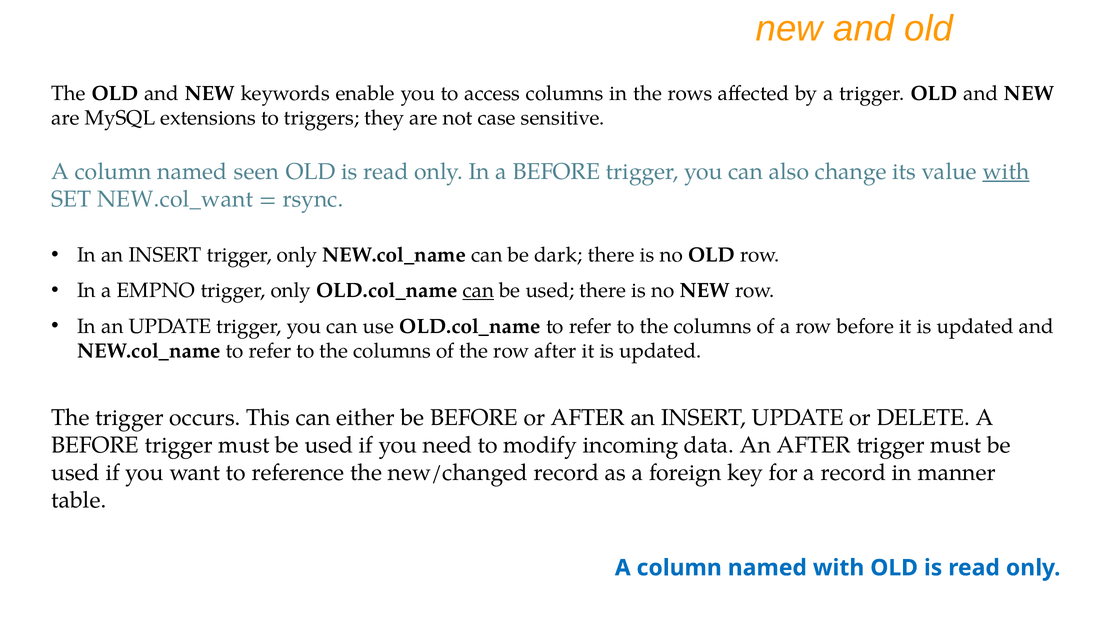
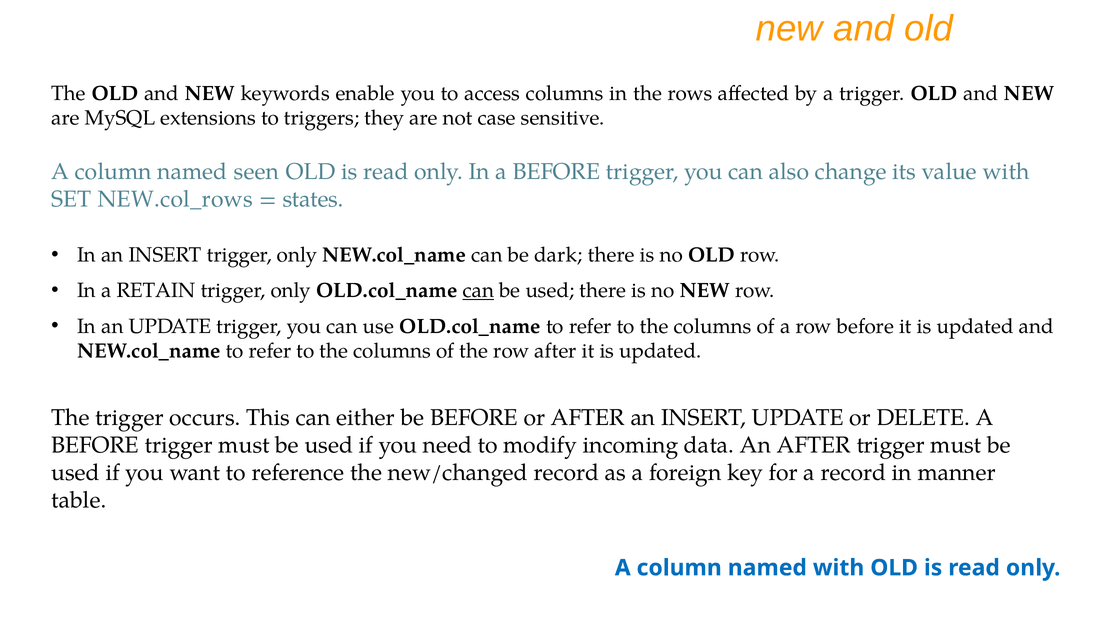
with underline: present -> none (1006, 172)
NEW.col_want: NEW.col_want -> NEW.col_rows (175, 199)
rsync: rsync -> states (313, 199)
EMPNO: EMPNO -> RETAIN (156, 291)
